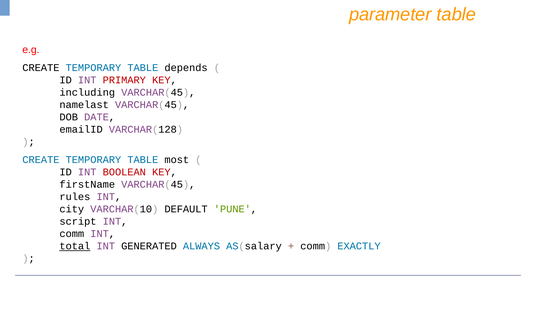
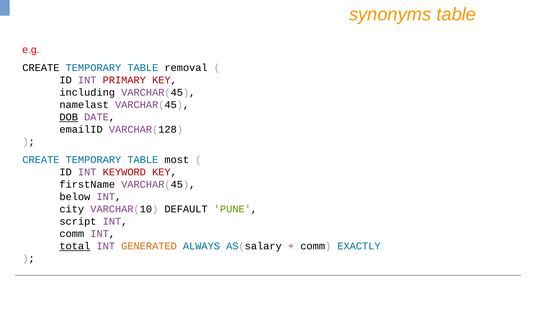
parameter: parameter -> synonyms (390, 14)
depends: depends -> removal (186, 68)
DOB underline: none -> present (69, 117)
BOOLEAN: BOOLEAN -> KEYWORD (124, 172)
rules: rules -> below (75, 197)
GENERATED colour: black -> orange (149, 246)
